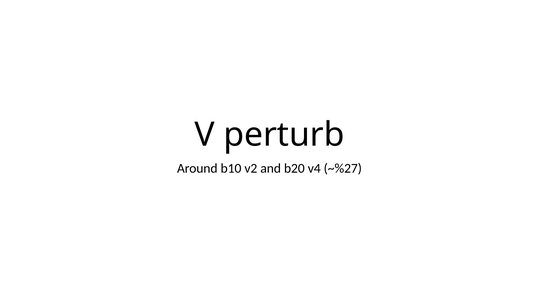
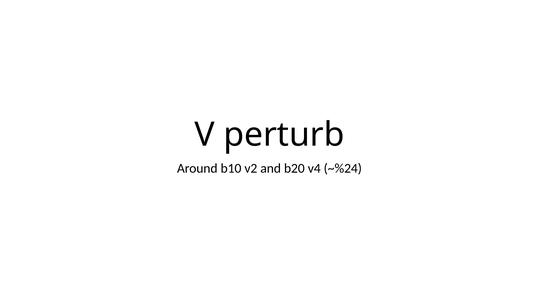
~%27: ~%27 -> ~%24 (343, 168)
